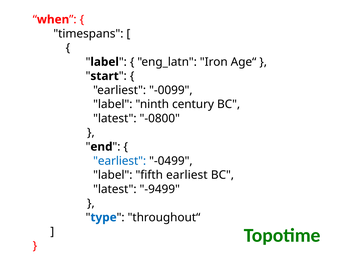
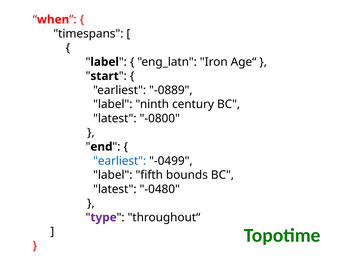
-0099: -0099 -> -0889 (171, 90)
fifth earliest: earliest -> bounds (187, 175)
-9499: -9499 -> -0480 (160, 189)
type colour: blue -> purple (104, 217)
